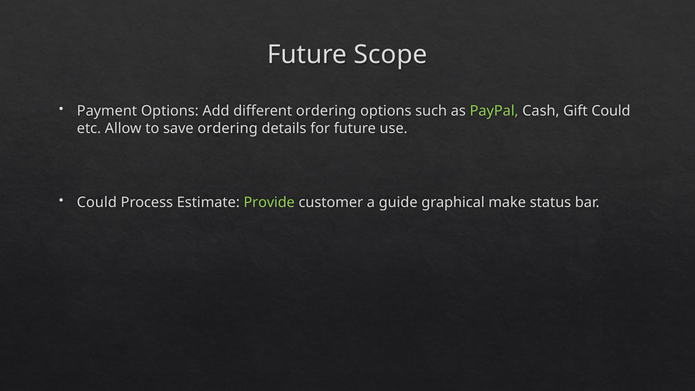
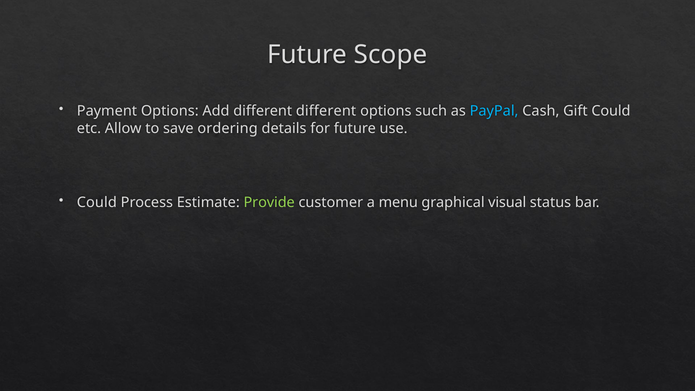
different ordering: ordering -> different (326, 111)
PayPal colour: light green -> light blue (494, 111)
guide: guide -> menu (398, 202)
make: make -> visual (507, 202)
